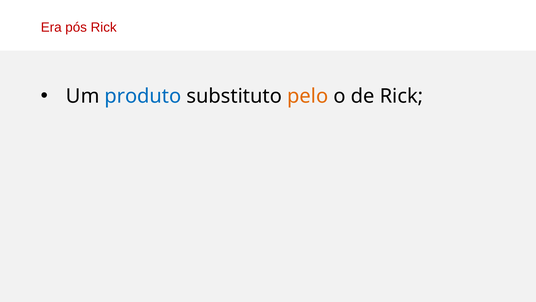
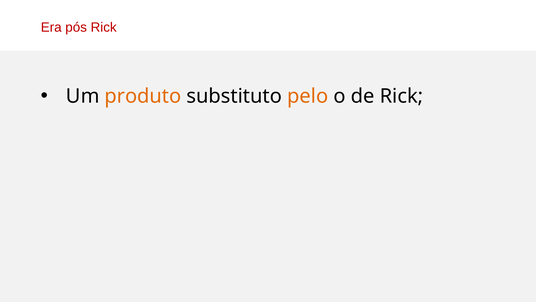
produto colour: blue -> orange (143, 96)
